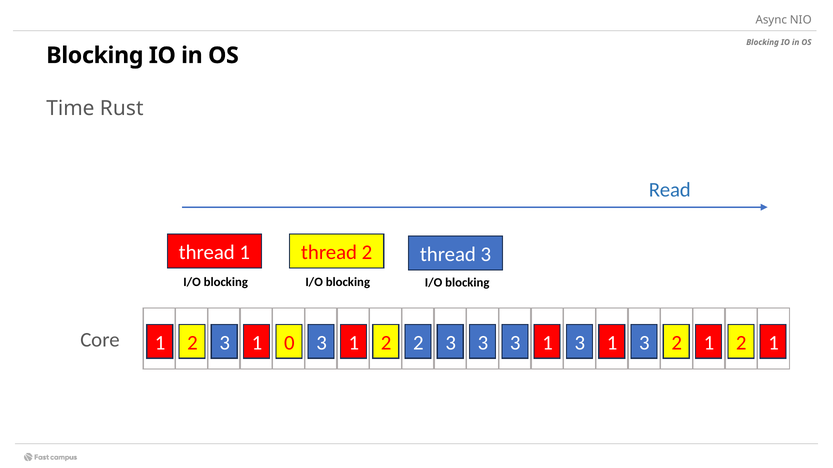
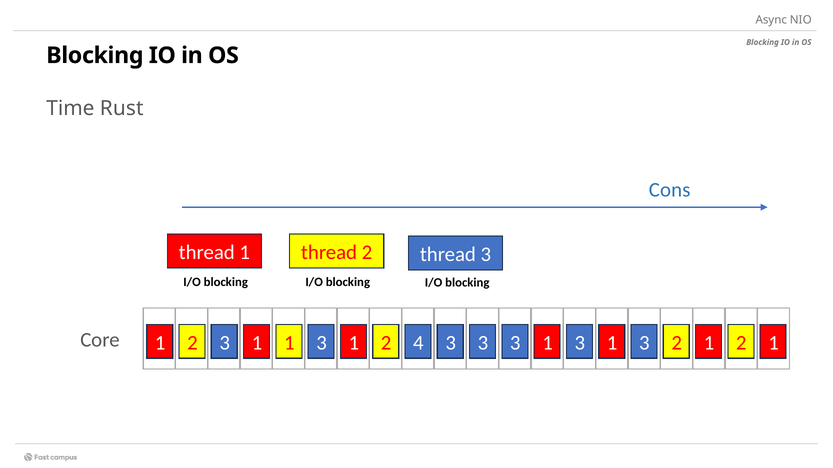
Read: Read -> Cons (670, 190)
3 1 0: 0 -> 1 (289, 343)
2 2: 2 -> 4 (418, 343)
